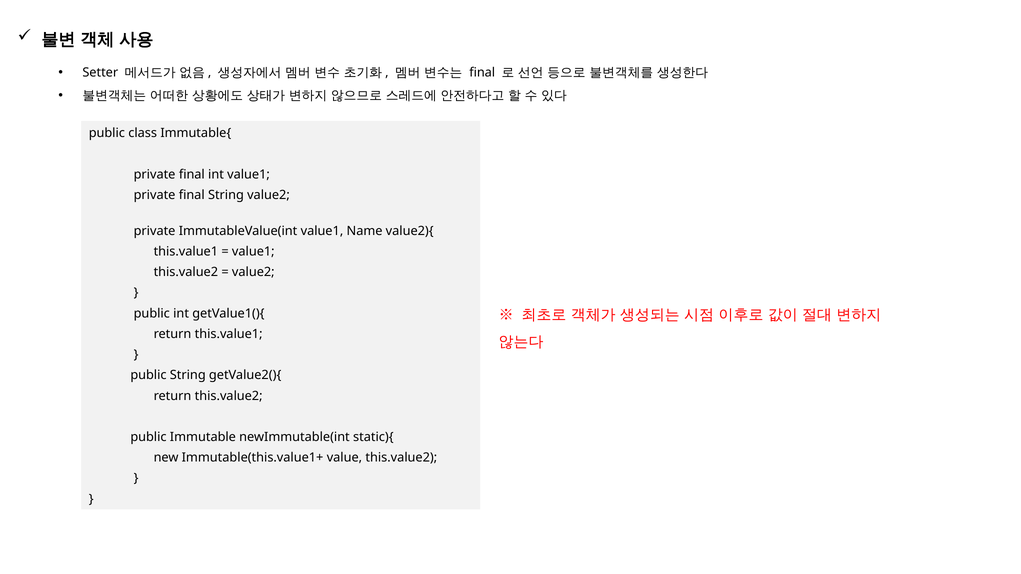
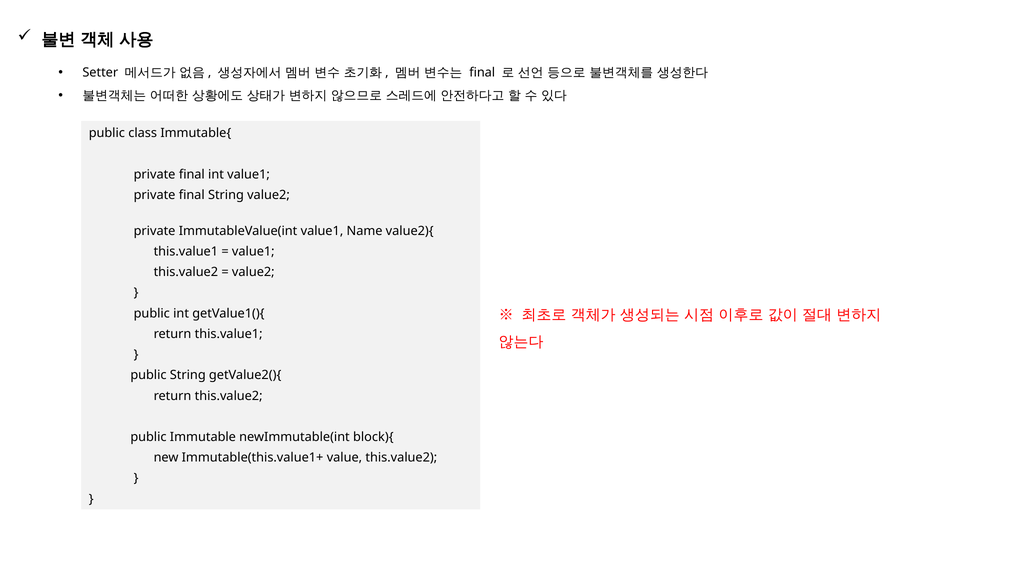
static){: static){ -> block){ (373, 437)
